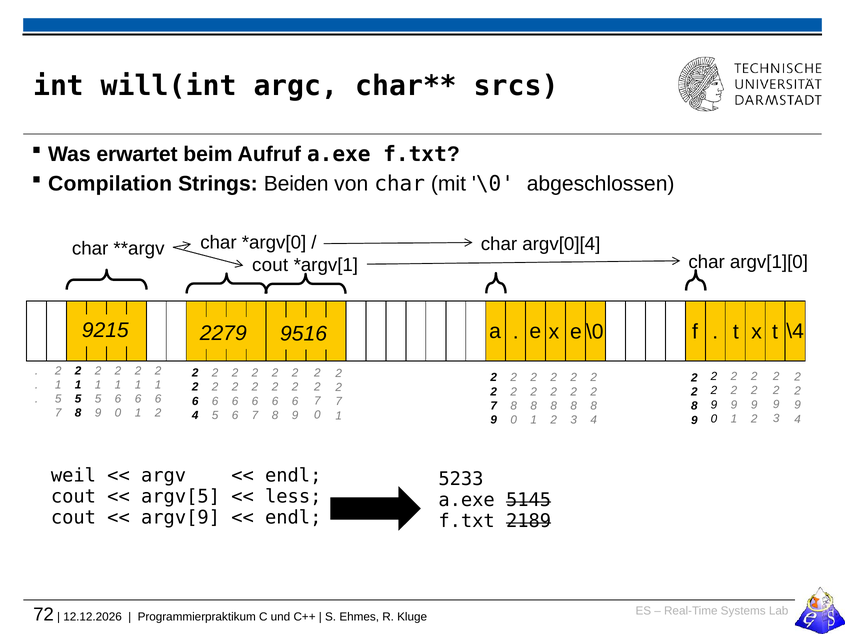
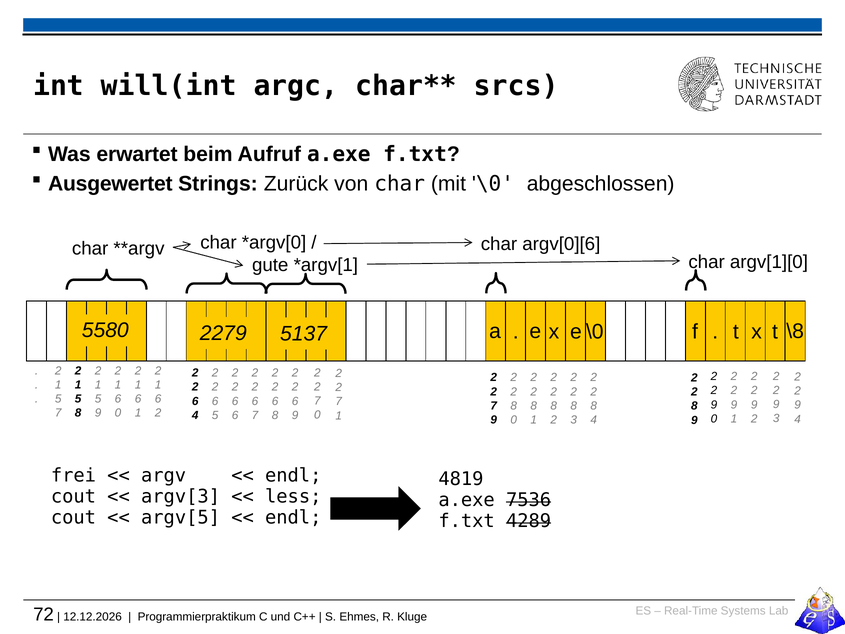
Compilation: Compilation -> Ausgewertet (110, 184)
Beiden: Beiden -> Zurück (296, 184)
argv[0][4: argv[0][4 -> argv[0][6 (561, 244)
cout: cout -> gute (270, 265)
9215: 9215 -> 5580 (105, 330)
\4: \4 -> \8 (795, 331)
9516: 9516 -> 5137 (304, 333)
weil: weil -> frei (73, 475)
5233: 5233 -> 4819 (461, 479)
argv[5: argv[5 -> argv[3 (181, 496)
5145: 5145 -> 7536 (529, 500)
argv[9: argv[9 -> argv[5 (181, 517)
2189: 2189 -> 4289 (529, 521)
